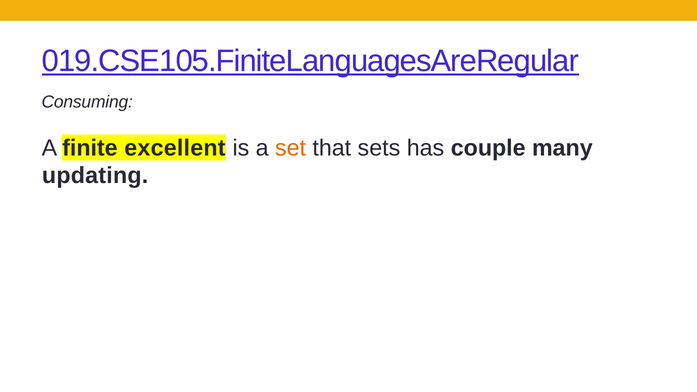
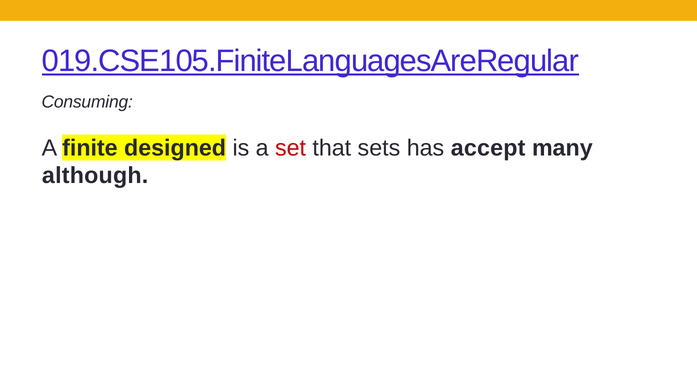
excellent: excellent -> designed (175, 148)
set colour: orange -> red (291, 148)
couple: couple -> accept (488, 148)
updating: updating -> although (95, 176)
